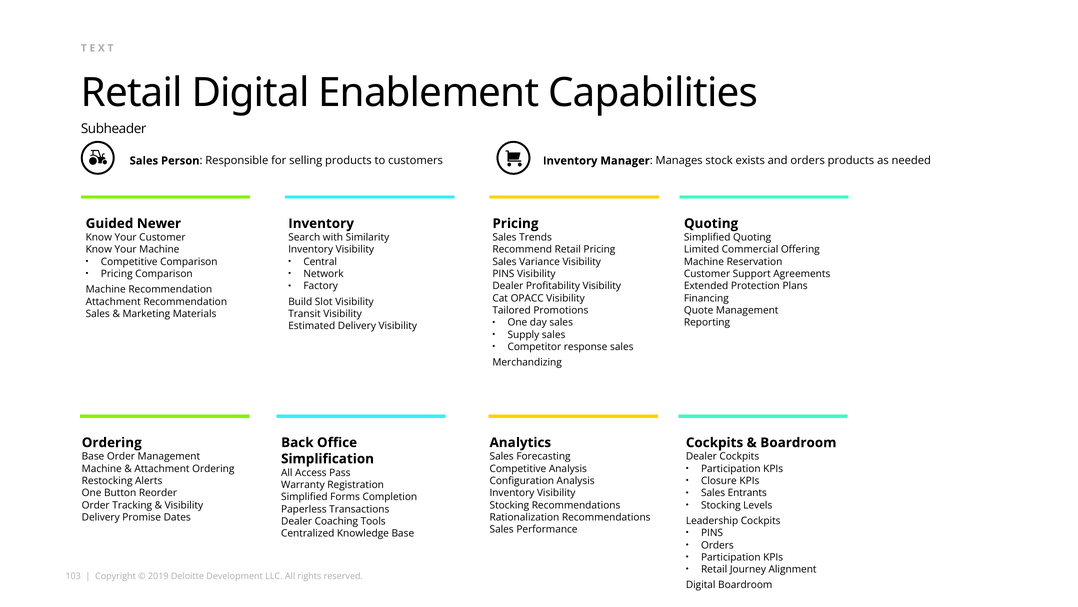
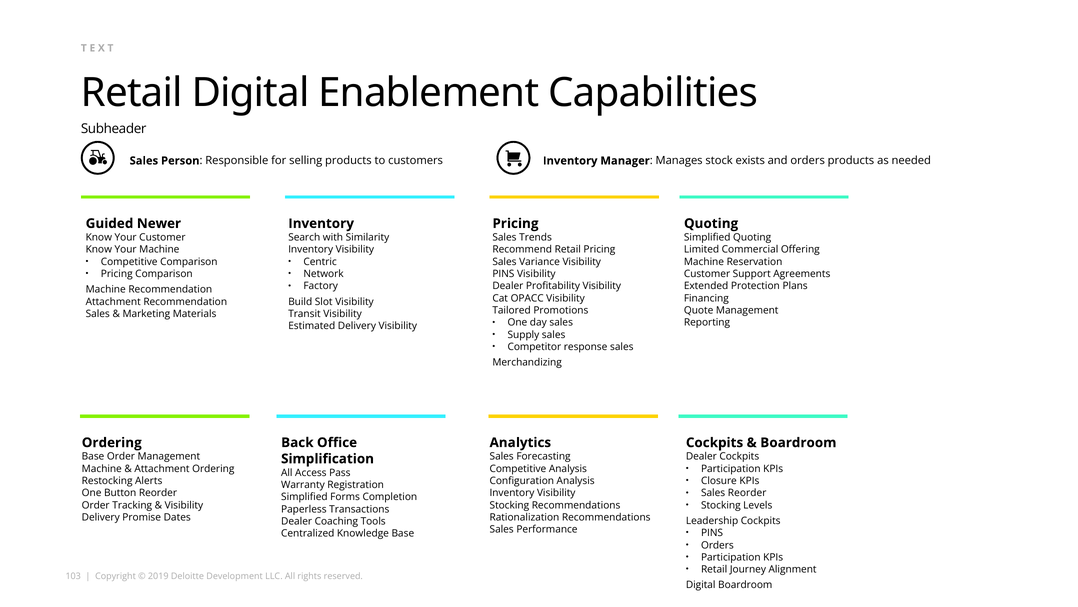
Central: Central -> Centric (320, 262)
Sales Entrants: Entrants -> Reorder (747, 493)
